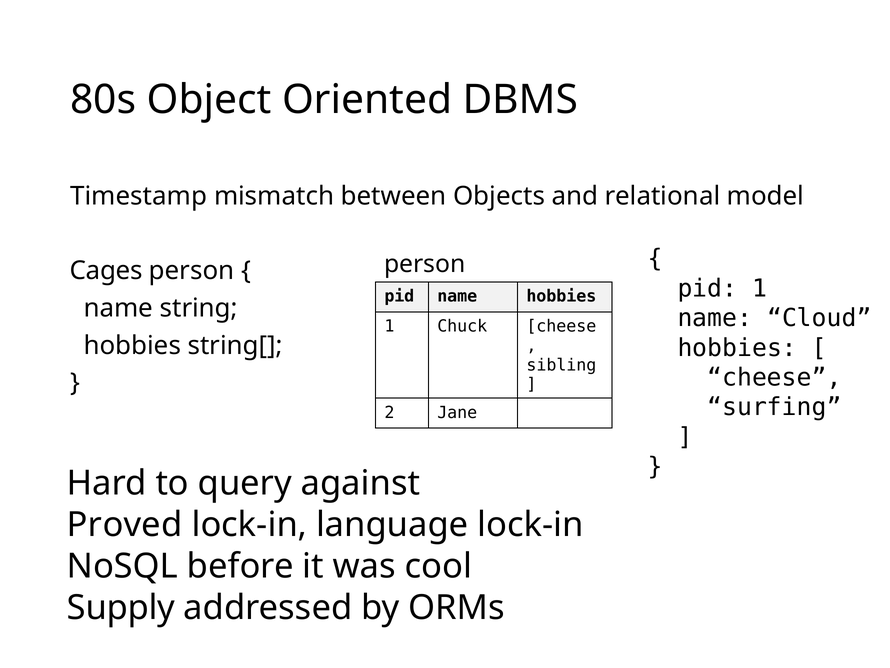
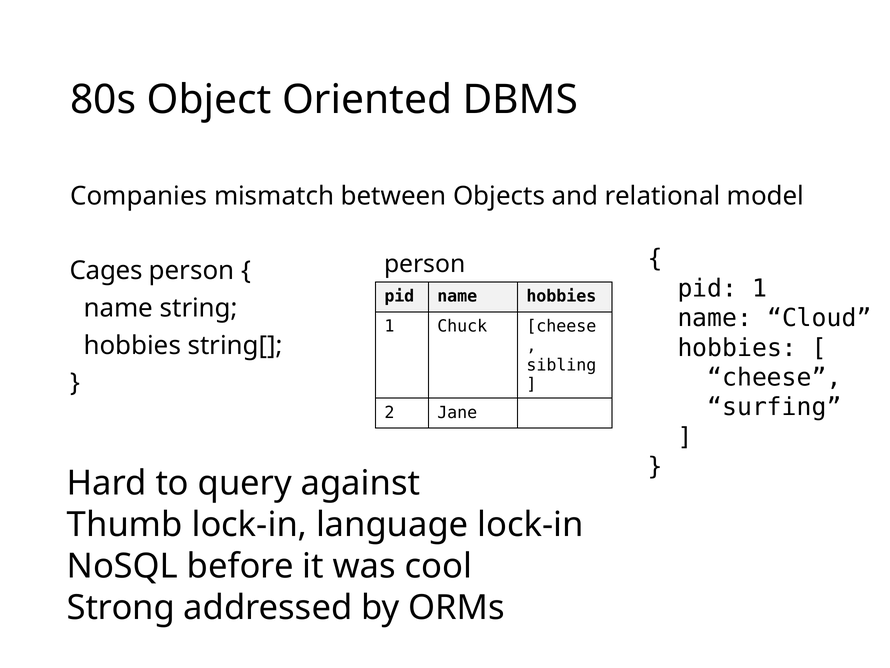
Timestamp: Timestamp -> Companies (139, 196)
Proved: Proved -> Thumb (125, 524)
Supply: Supply -> Strong (121, 607)
